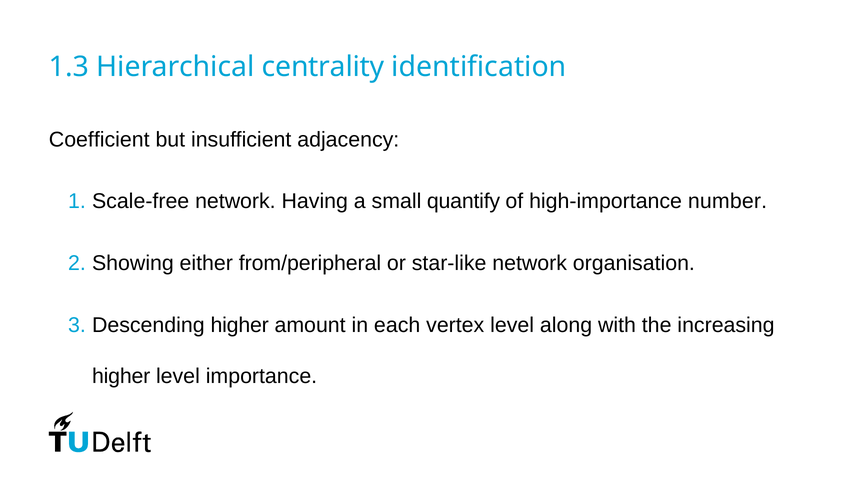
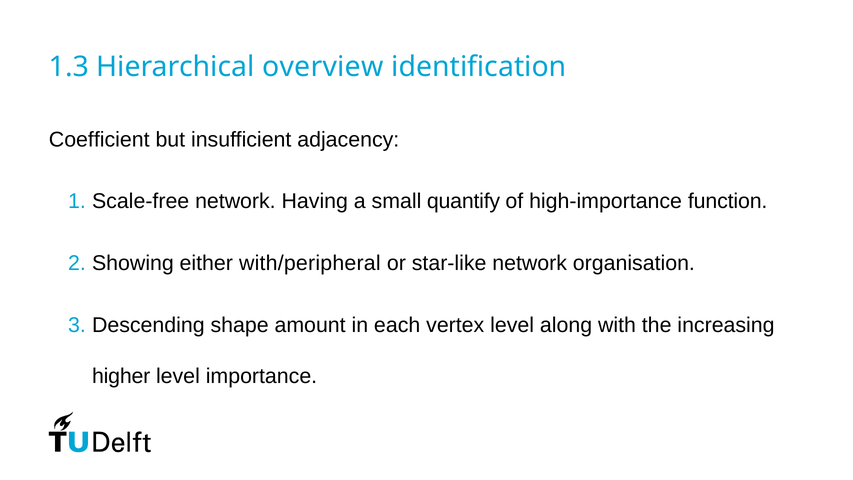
centrality: centrality -> overview (323, 67)
number: number -> function (728, 201)
from/peripheral: from/peripheral -> with/peripheral (310, 263)
Descending higher: higher -> shape (240, 325)
